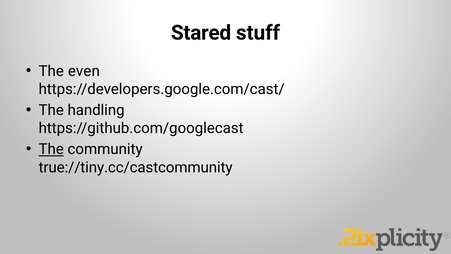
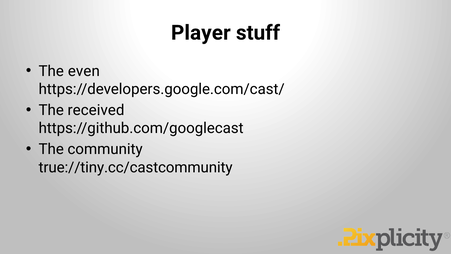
Stared: Stared -> Player (201, 33)
handling: handling -> received (96, 110)
The underline: present -> none (51, 149)
